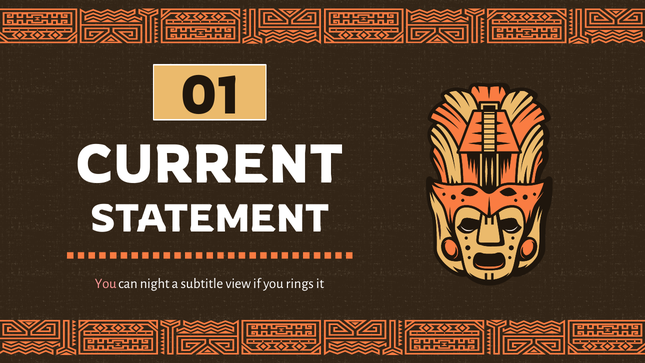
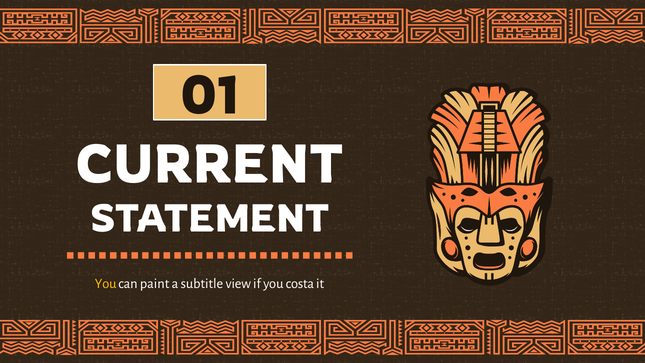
You colour: pink -> yellow (106, 283)
night: night -> paint (155, 283)
rings: rings -> costa (300, 283)
